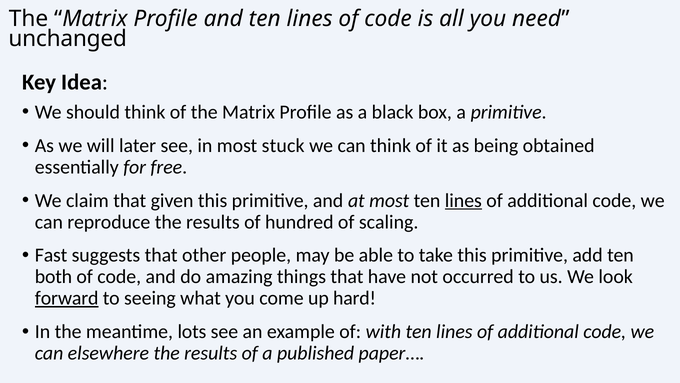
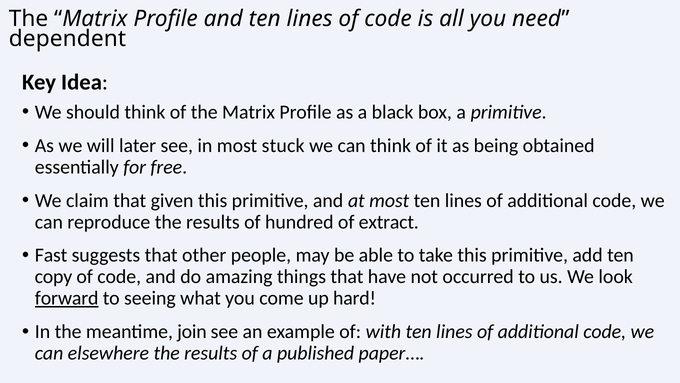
unchanged: unchanged -> dependent (67, 39)
lines underline: present -> none (463, 200)
scaling: scaling -> extract (389, 222)
both: both -> copy (53, 276)
lots: lots -> join (192, 331)
